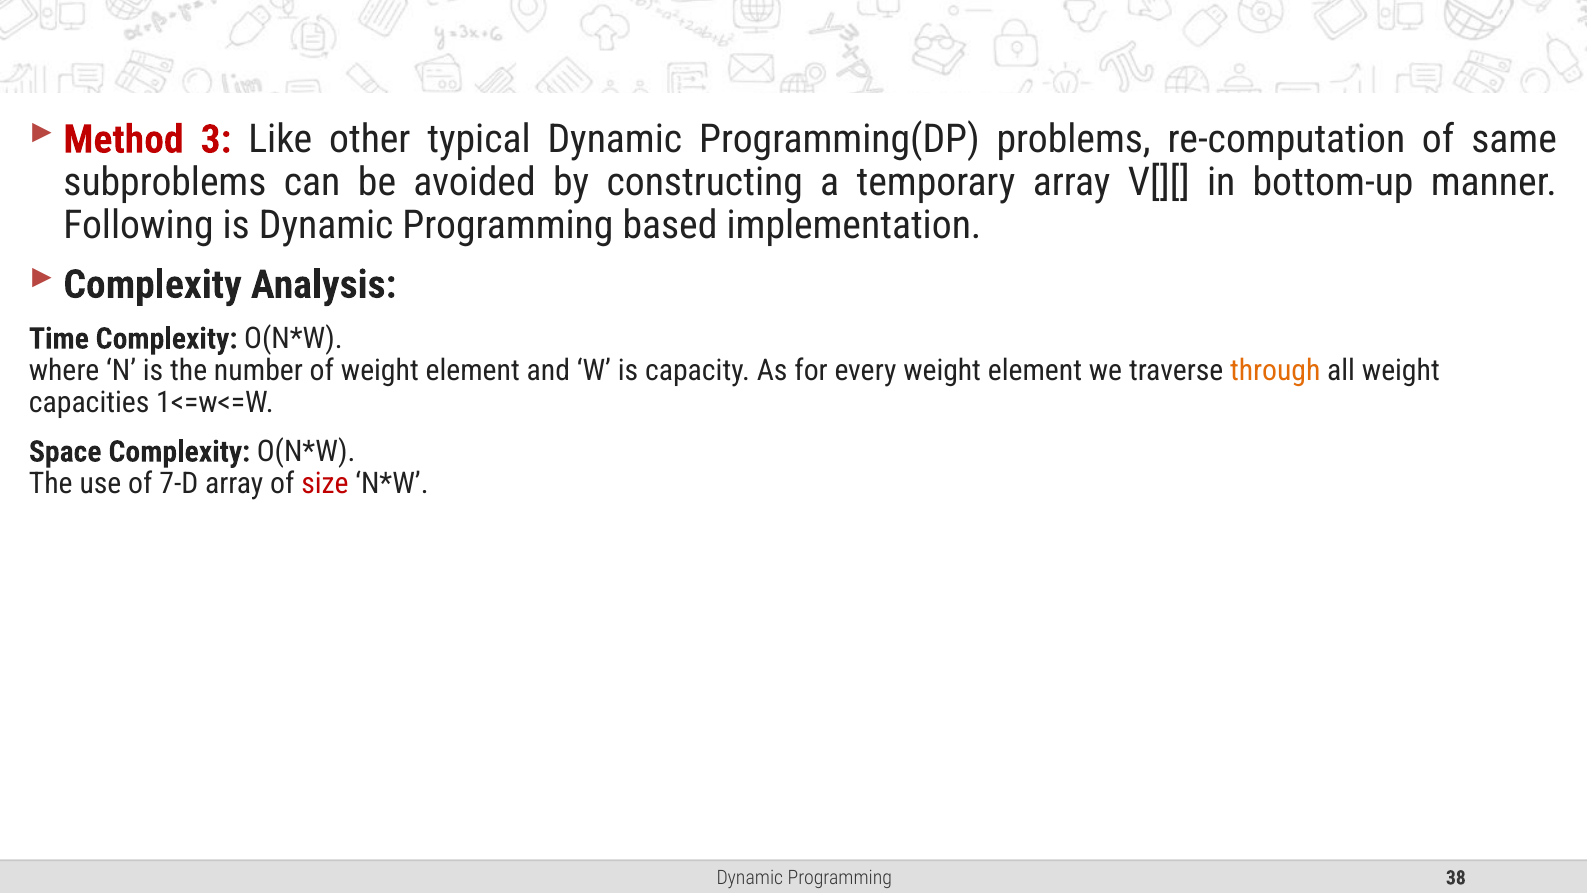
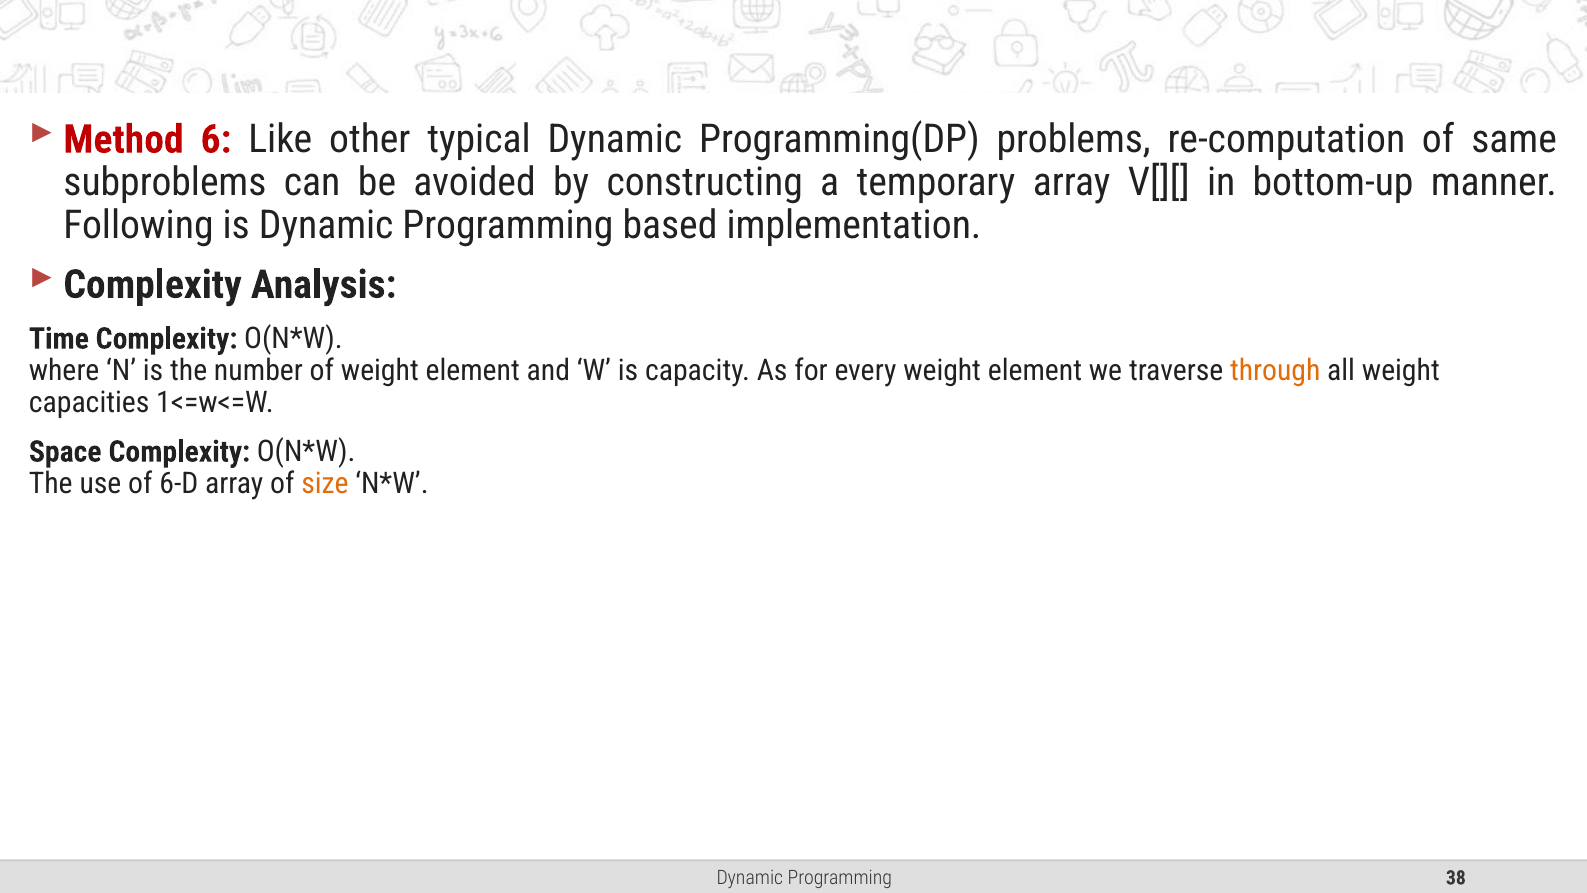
3: 3 -> 6 (216, 140)
7-D: 7-D -> 6-D (179, 484)
size colour: red -> orange (325, 484)
